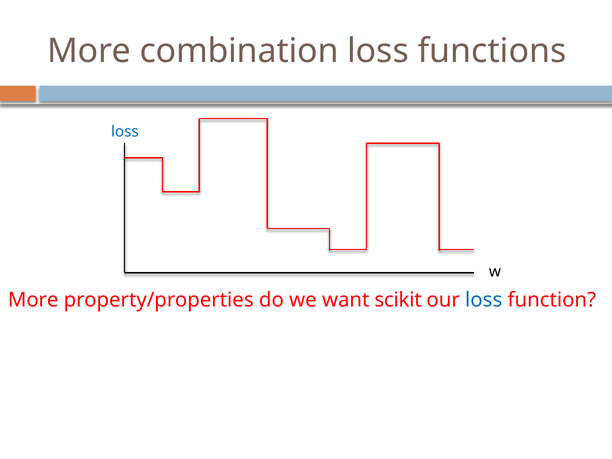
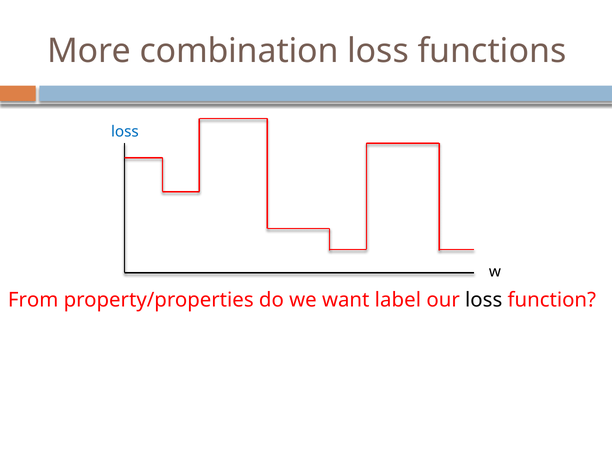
More: More -> From (33, 300)
scikit: scikit -> label (398, 300)
loss colour: blue -> black (484, 300)
